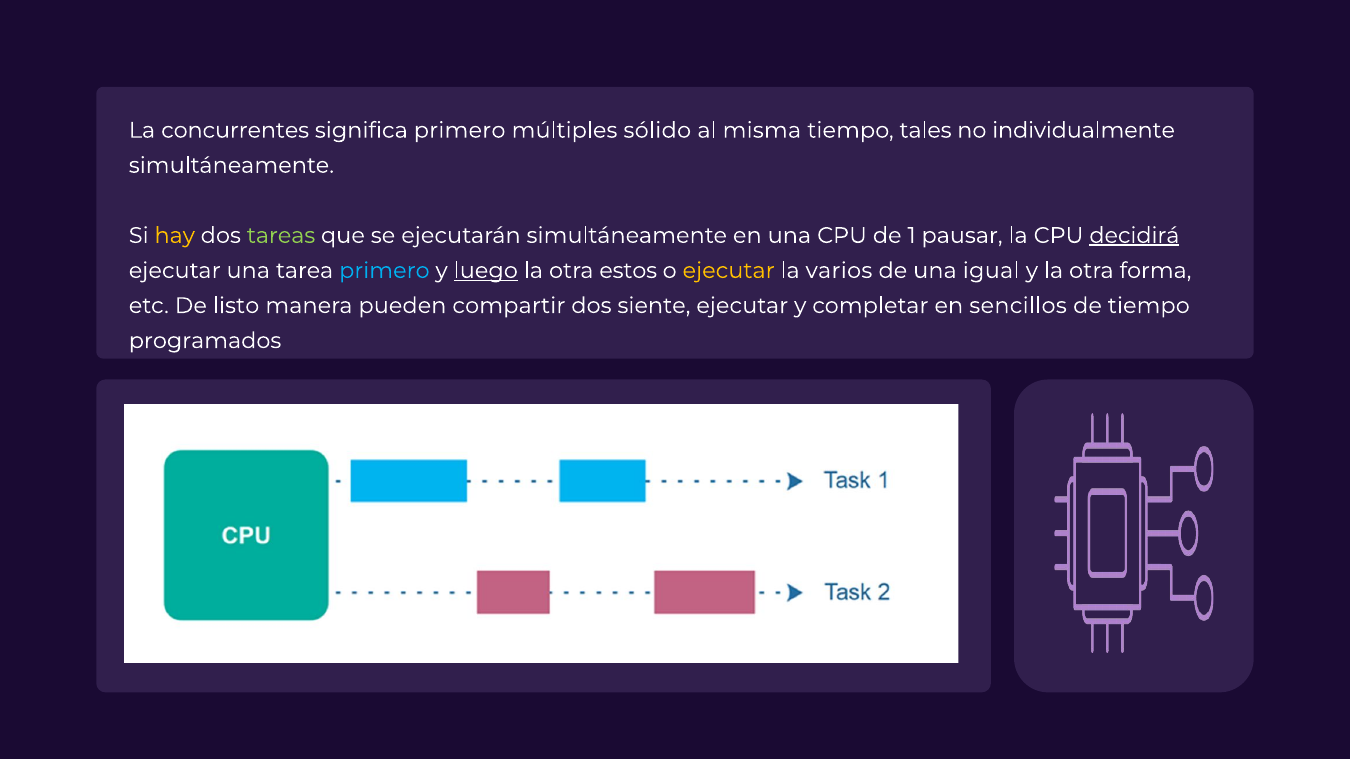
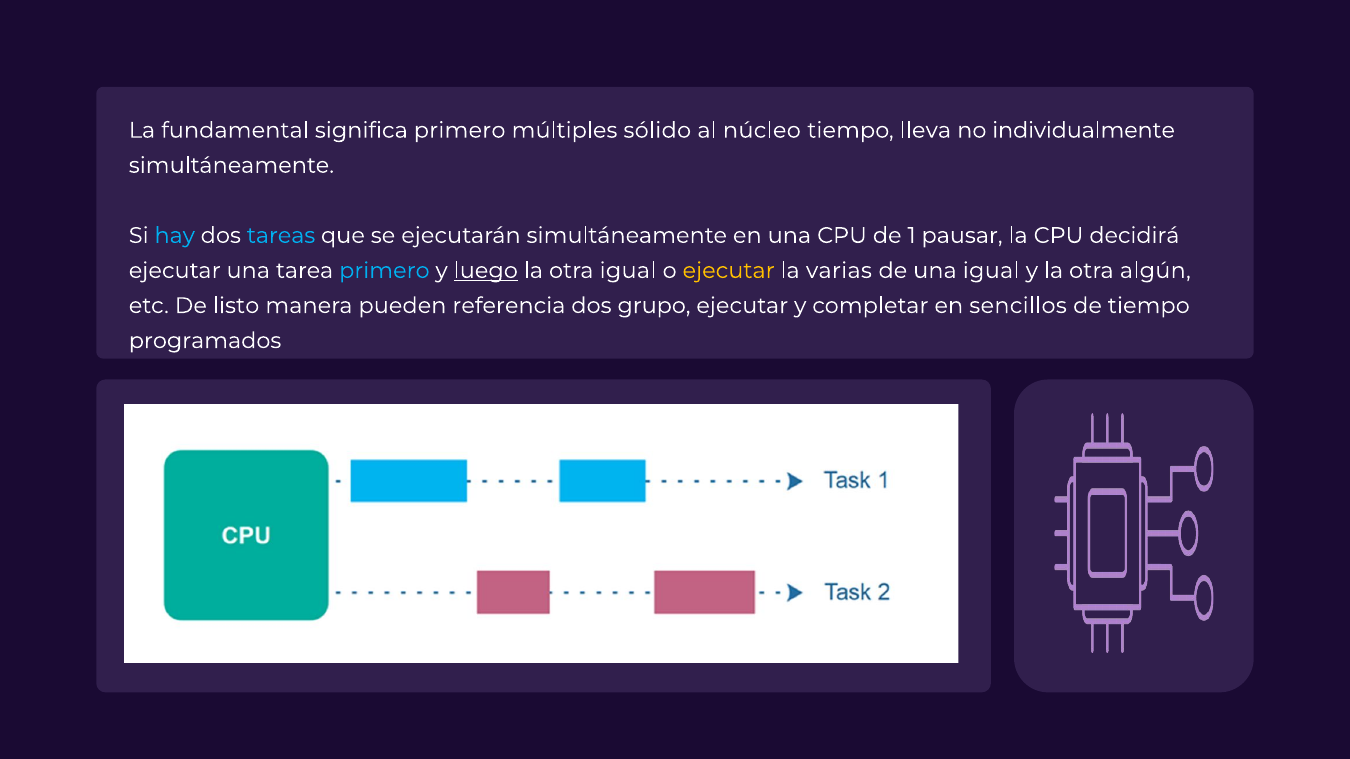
concurrentes: concurrentes -> fundamental (235, 130)
misma: misma -> núcleo (762, 130)
tales: tales -> lleva (925, 130)
hay colour: yellow -> light blue (175, 236)
tareas colour: light green -> light blue (281, 236)
decidirá underline: present -> none (1134, 236)
otra estos: estos -> igual (628, 271)
varios: varios -> varias (839, 271)
forma: forma -> algún (1155, 271)
compartir: compartir -> referencia (509, 306)
siente: siente -> grupo (654, 306)
